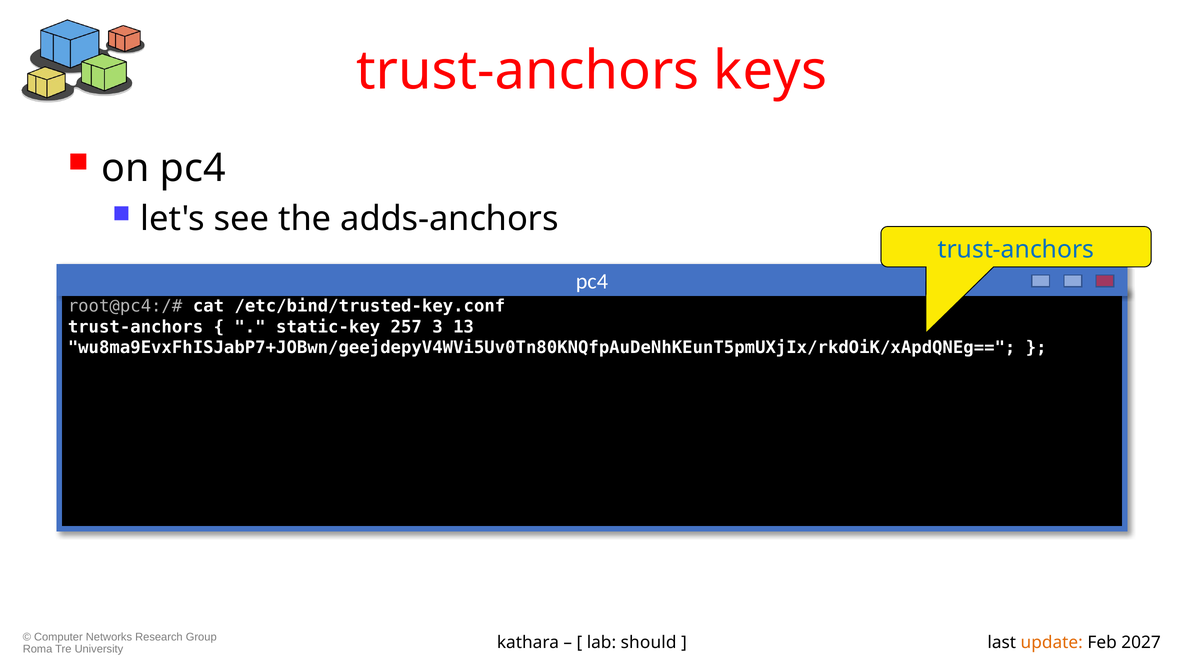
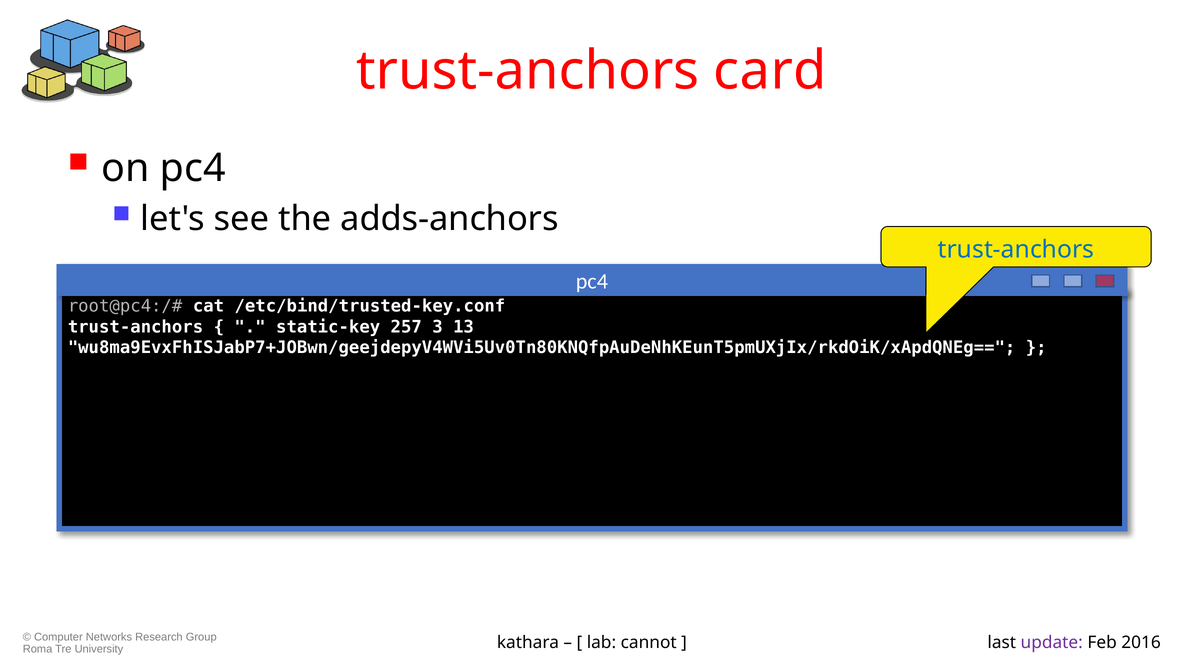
keys: keys -> card (770, 71)
should: should -> cannot (649, 643)
update colour: orange -> purple (1052, 643)
2027: 2027 -> 2016 (1141, 643)
